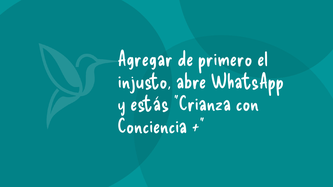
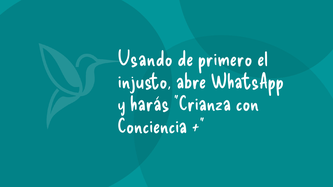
Agregar: Agregar -> Usando (145, 59)
estás: estás -> harás (150, 104)
